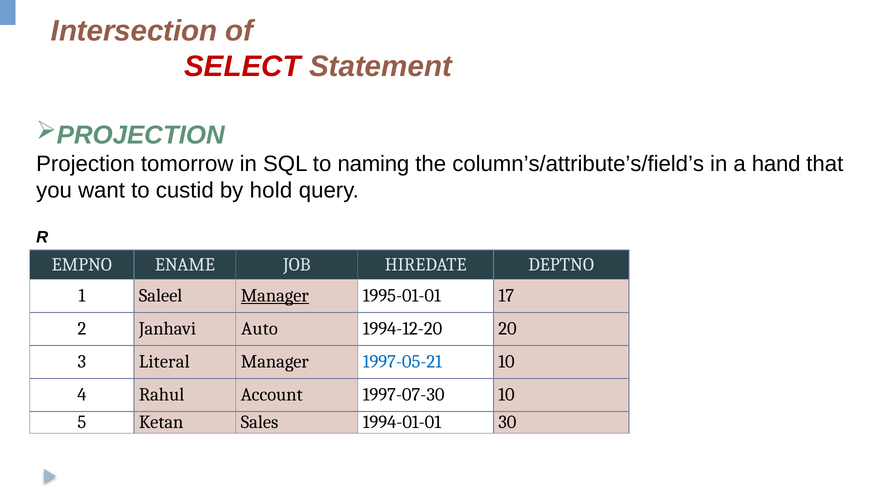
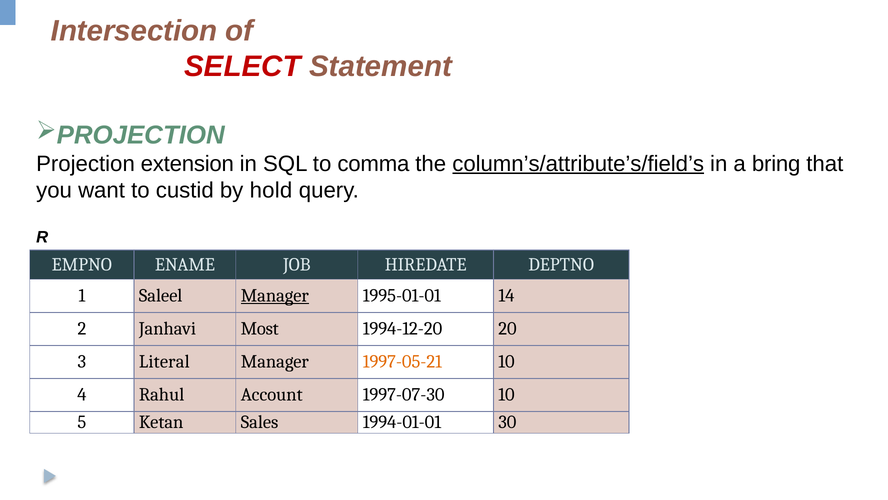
tomorrow: tomorrow -> extension (187, 164)
naming: naming -> comma (373, 164)
column’s/attribute’s/field’s underline: none -> present (578, 164)
hand: hand -> bring (776, 164)
17: 17 -> 14 (506, 295)
Auto: Auto -> Most (260, 328)
1997-05-21 colour: blue -> orange (402, 361)
